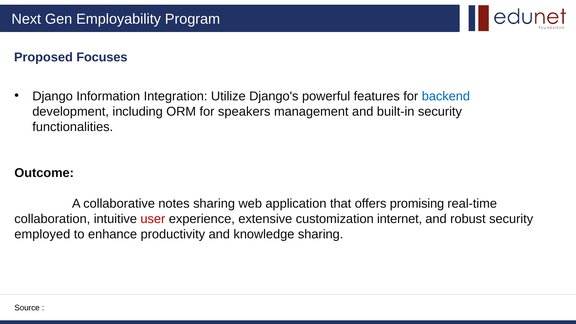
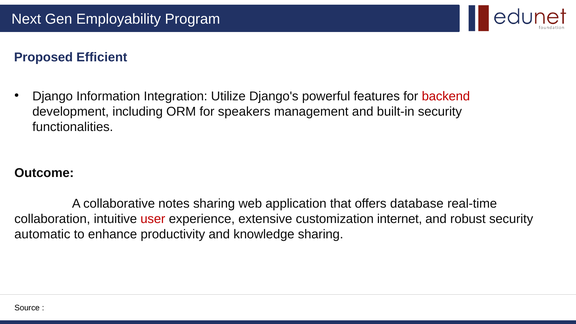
Focuses: Focuses -> Efficient (102, 57)
backend colour: blue -> red (446, 96)
promising: promising -> database (417, 204)
employed: employed -> automatic (42, 234)
